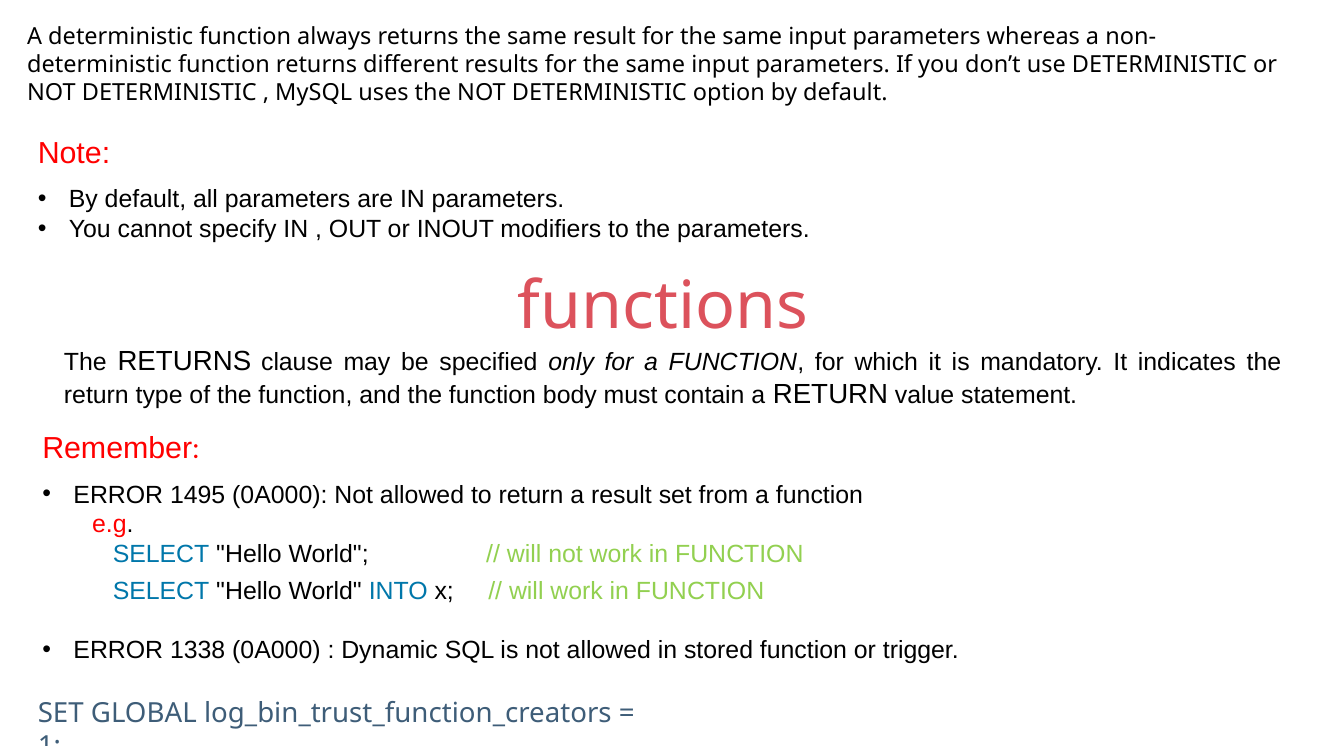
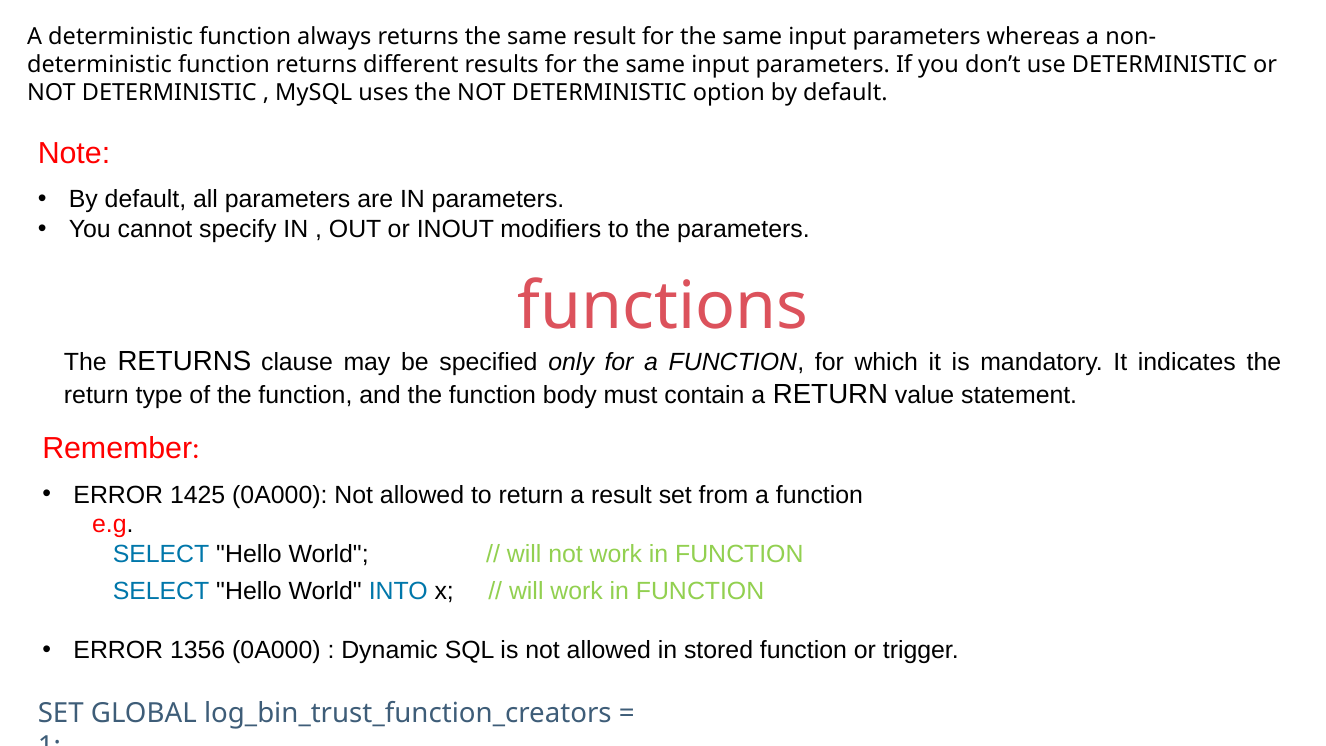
1495: 1495 -> 1425 (198, 495)
1338: 1338 -> 1356 (198, 651)
